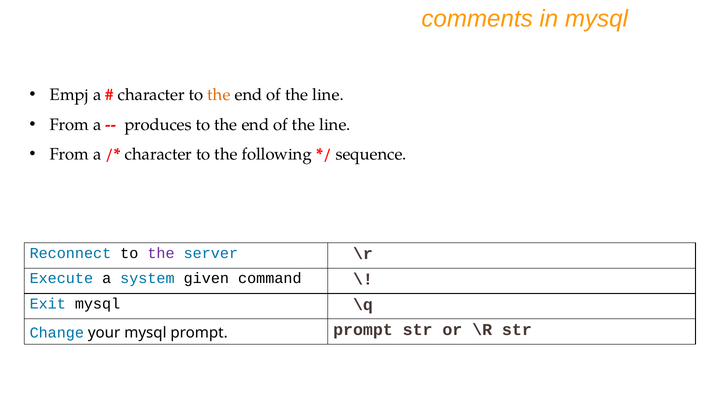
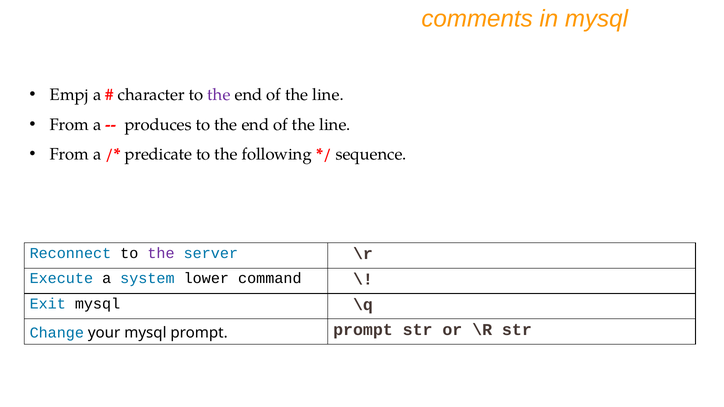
the colour: orange -> purple (219, 95)
character: character -> predicate (159, 154)
given: given -> lower (206, 279)
